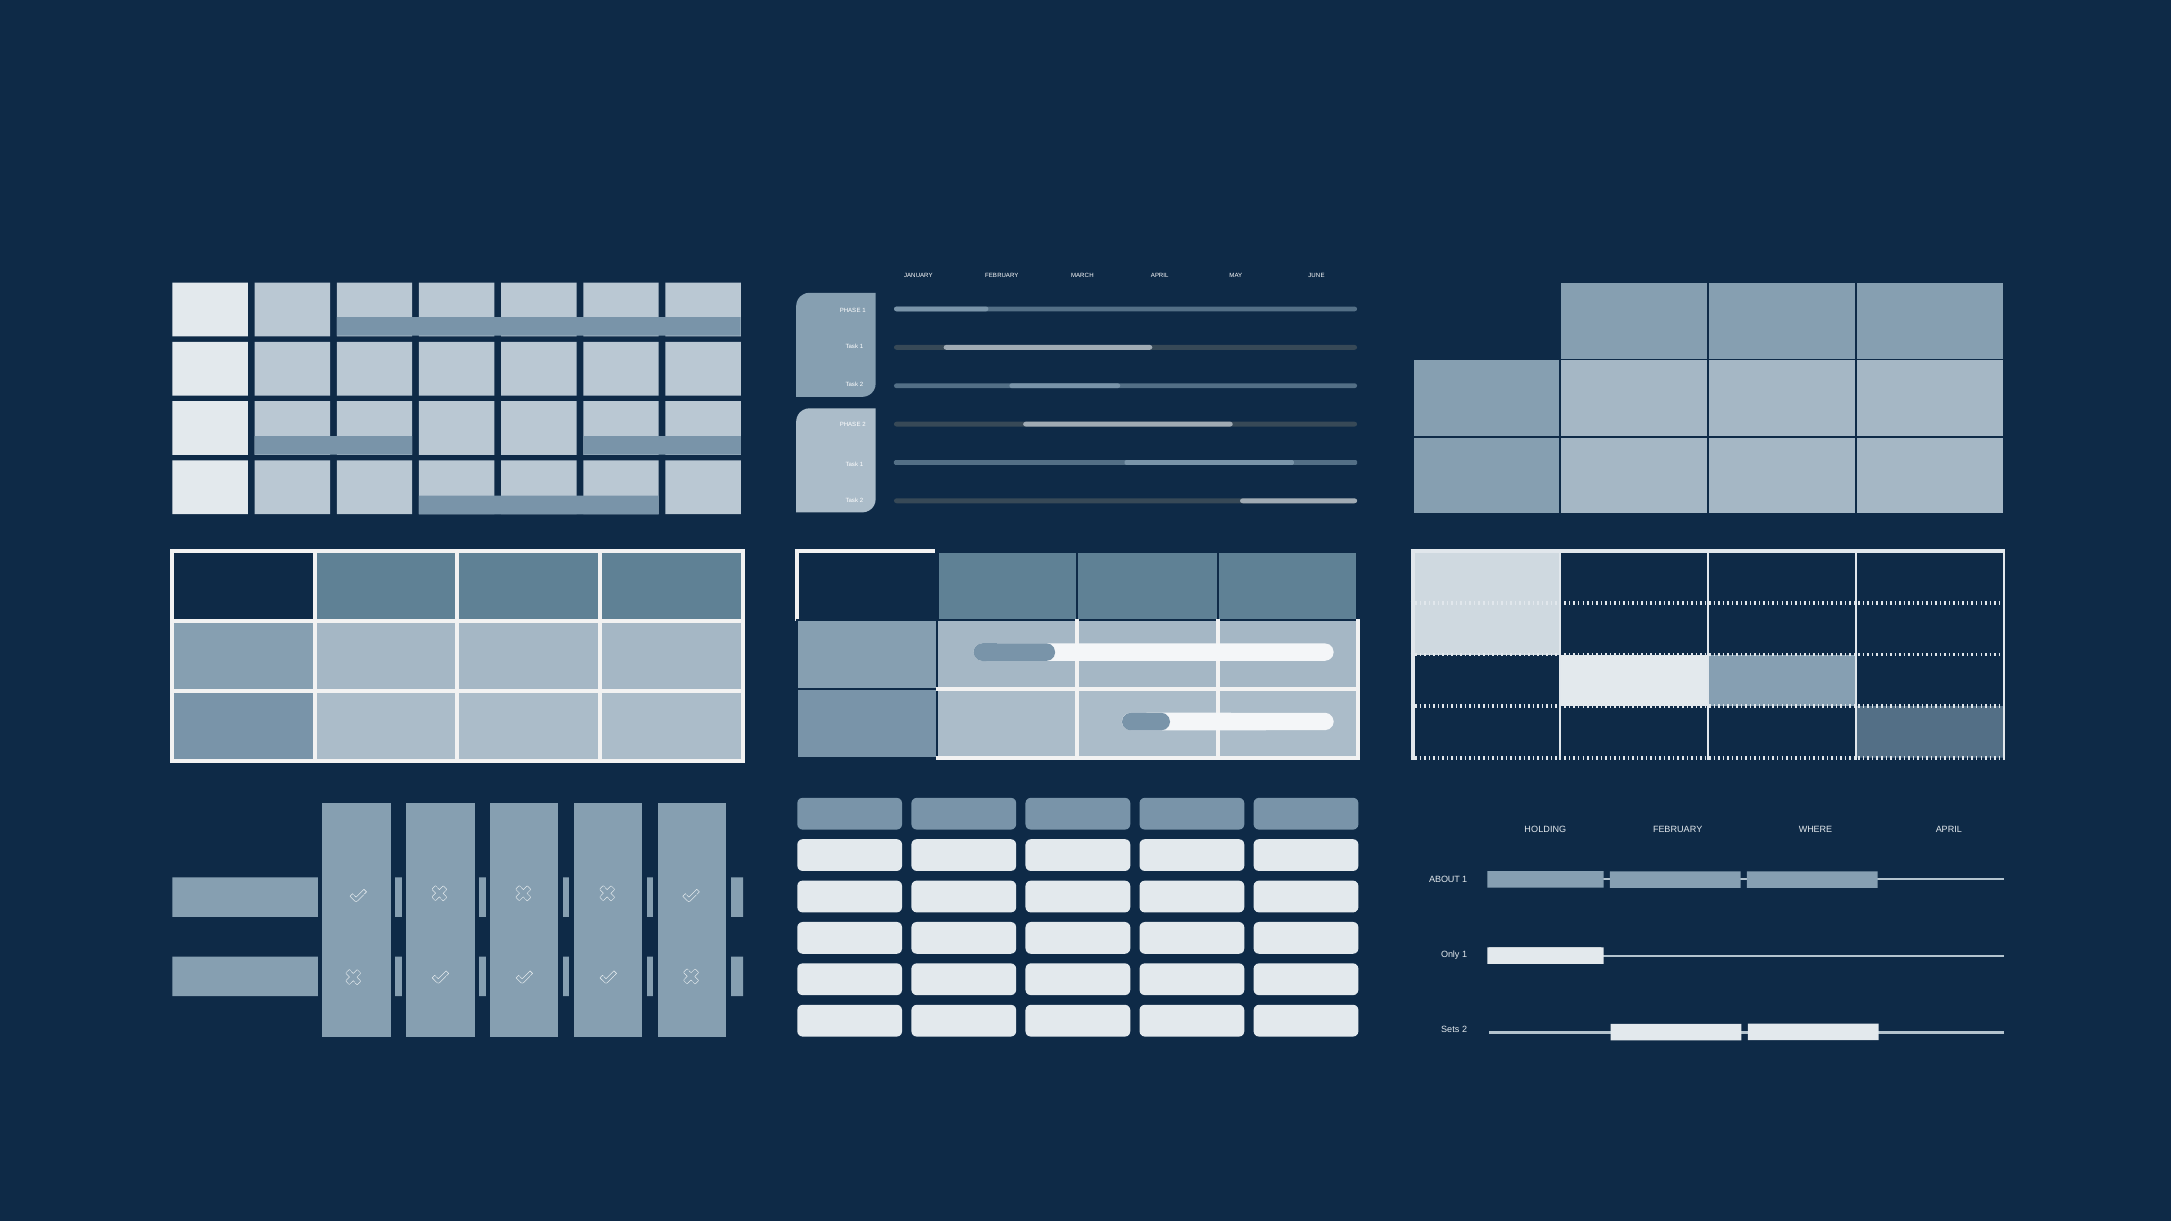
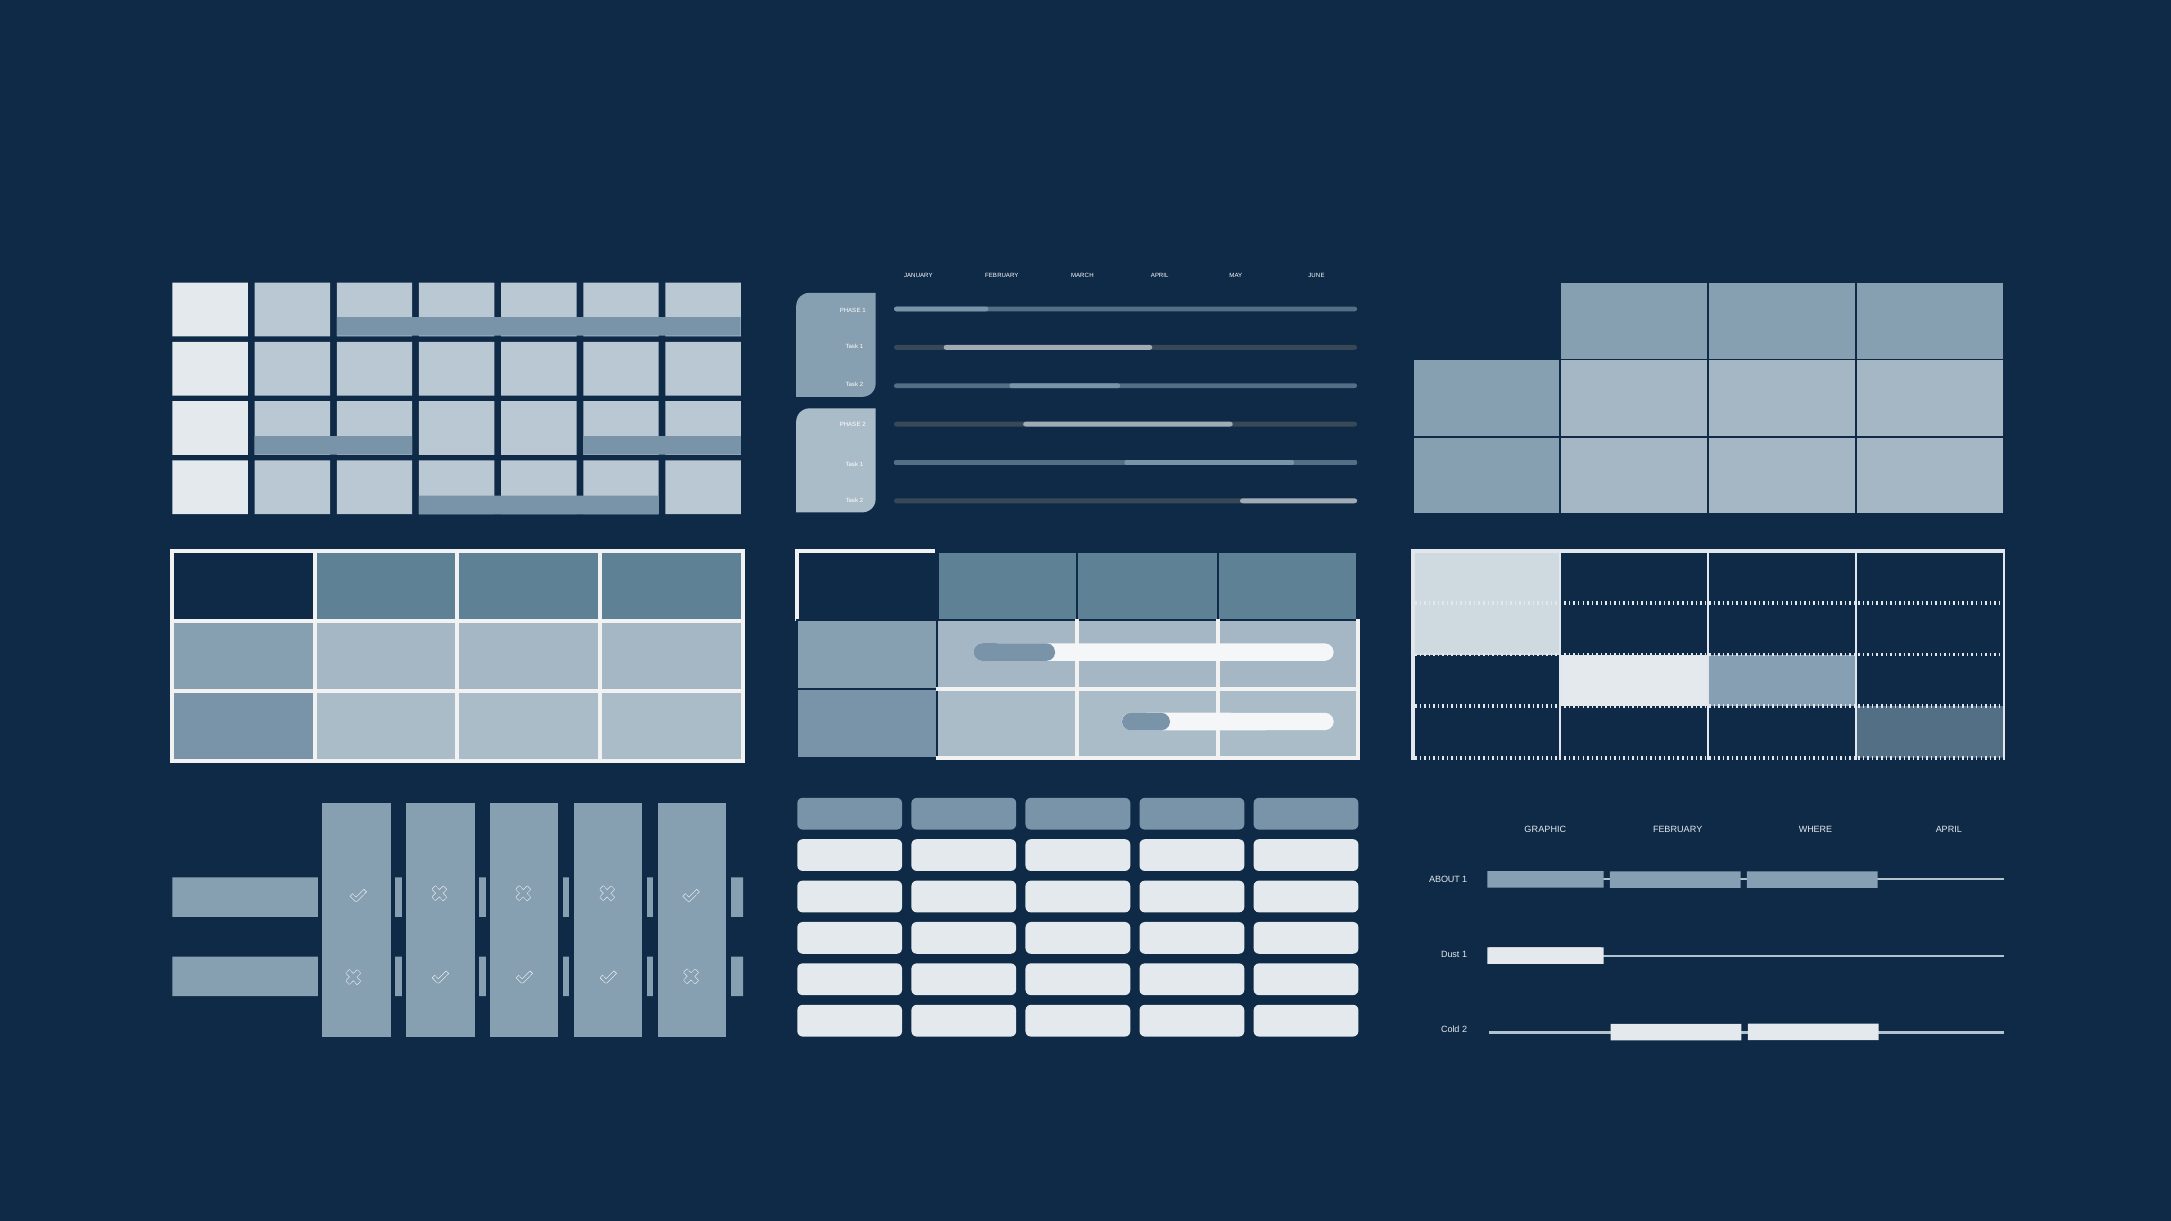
HOLDING: HOLDING -> GRAPHIC (1545, 830)
Only: Only -> Dust (1450, 955)
Sets: Sets -> Cold (1450, 1030)
